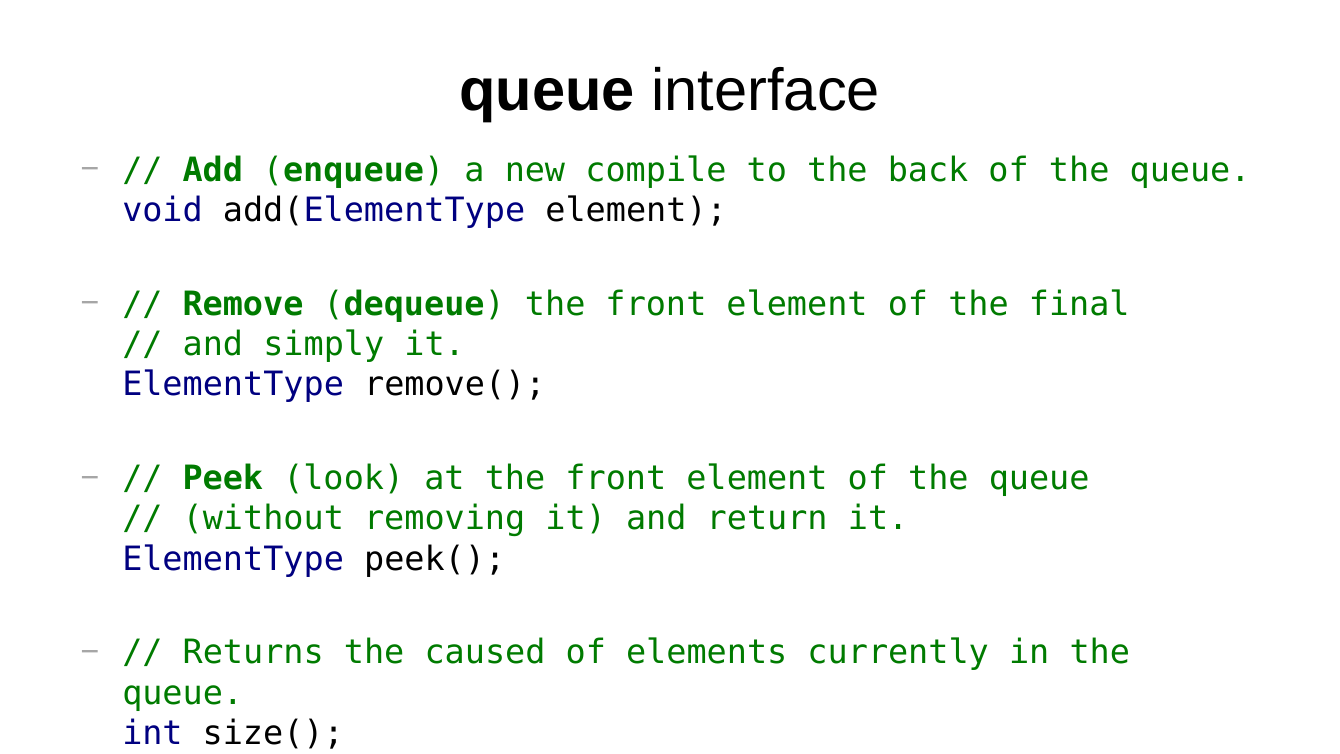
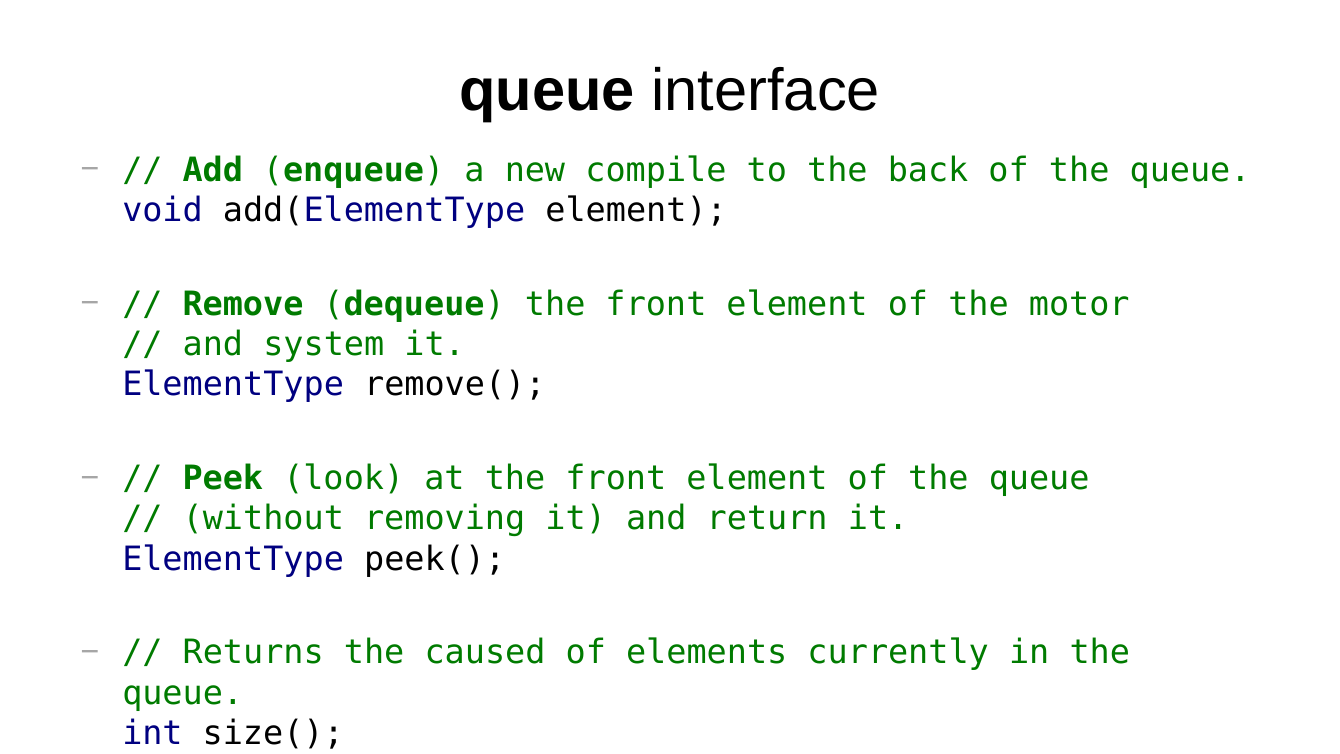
final: final -> motor (1079, 304)
simply: simply -> system (324, 345)
